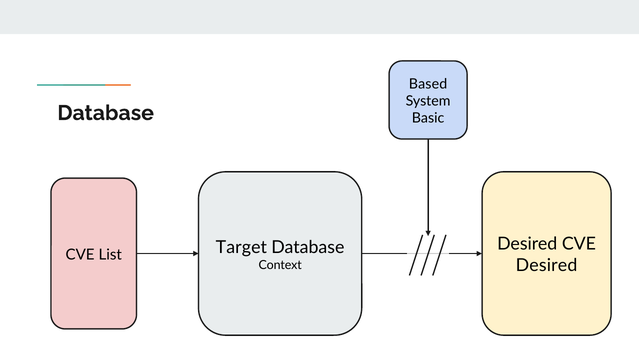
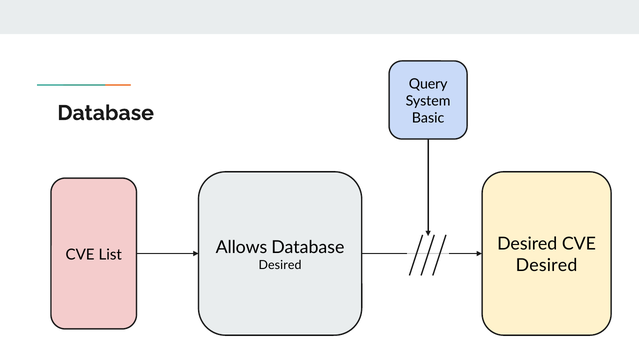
Based: Based -> Query (428, 84)
Target: Target -> Allows (241, 247)
Context: Context -> Desired (280, 265)
